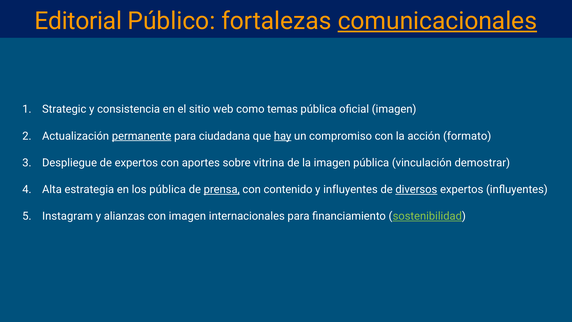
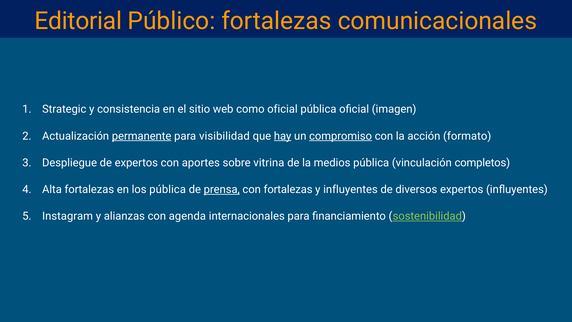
comunicacionales underline: present -> none (437, 21)
como temas: temas -> oficial (282, 109)
ciudadana: ciudadana -> visibilidad (224, 136)
compromiso underline: none -> present (341, 136)
la imagen: imagen -> medios (332, 163)
demostrar: demostrar -> completos (482, 163)
Alta estrategia: estrategia -> fortalezas (89, 189)
con contenido: contenido -> fortalezas (288, 189)
diversos underline: present -> none (416, 189)
con imagen: imagen -> agenda (187, 216)
